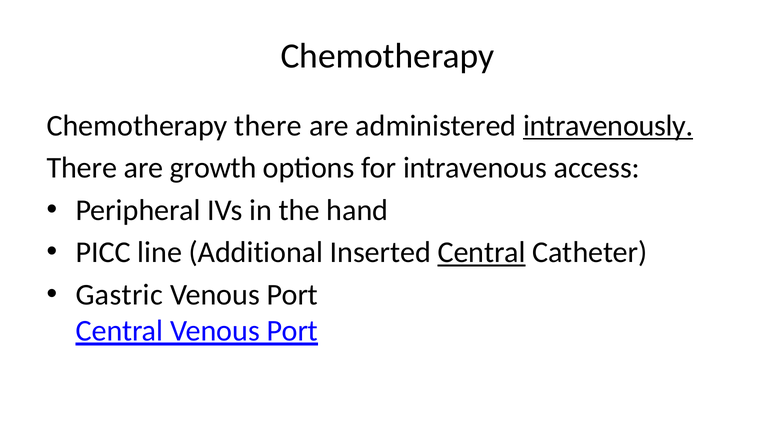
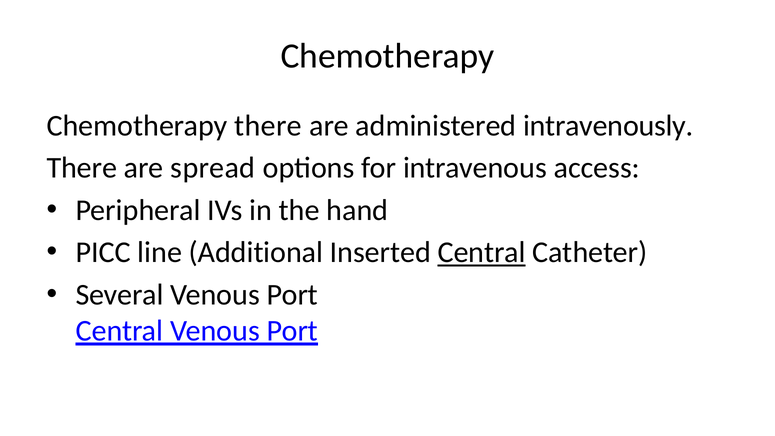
intravenously underline: present -> none (608, 126)
growth: growth -> spread (213, 168)
Gastric: Gastric -> Several (120, 295)
